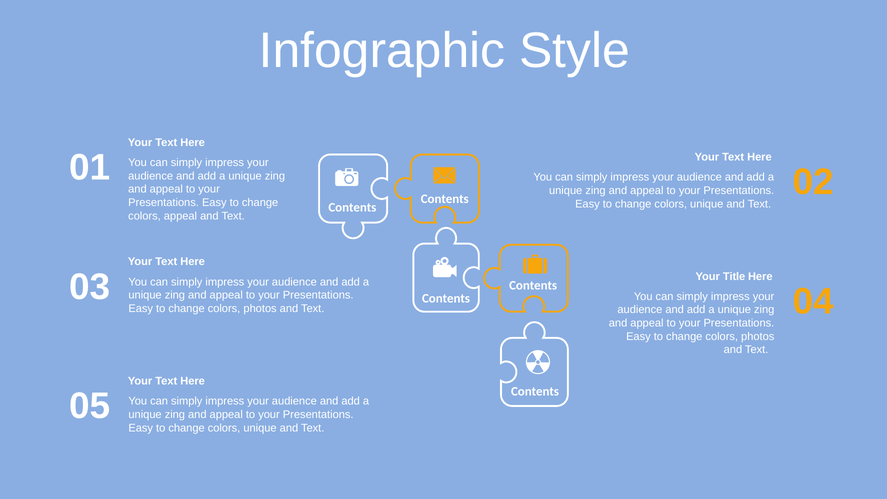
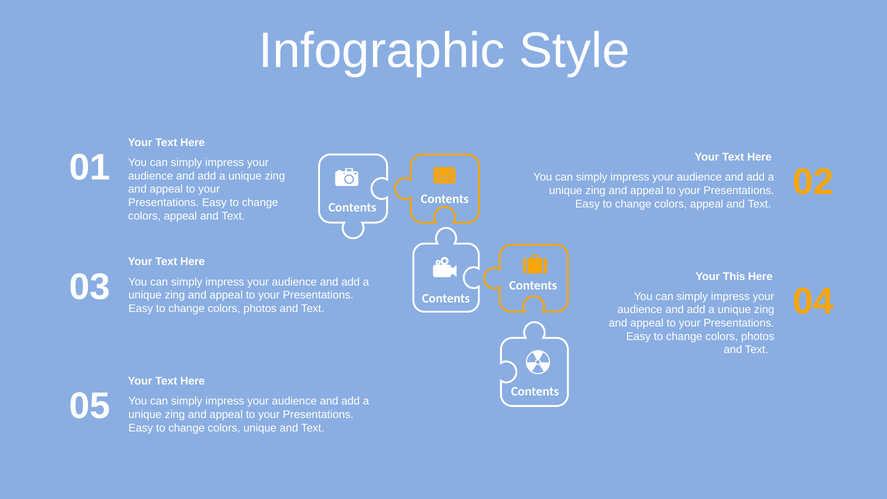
unique: unique -> appeal (707, 204)
Title: Title -> This (734, 276)
